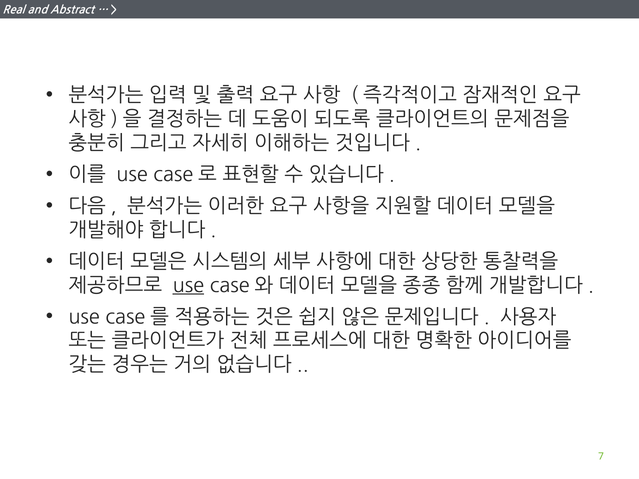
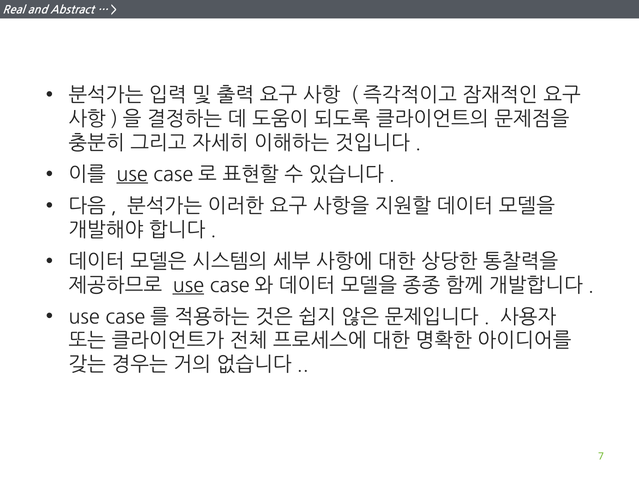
use underline: none -> present (132, 175)
